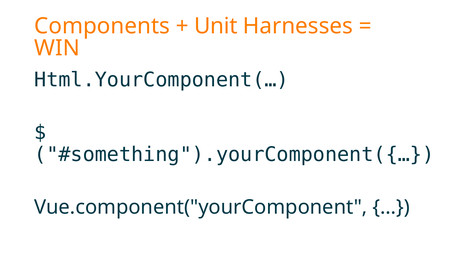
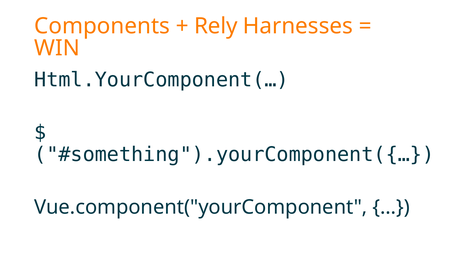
Unit: Unit -> Rely (216, 26)
